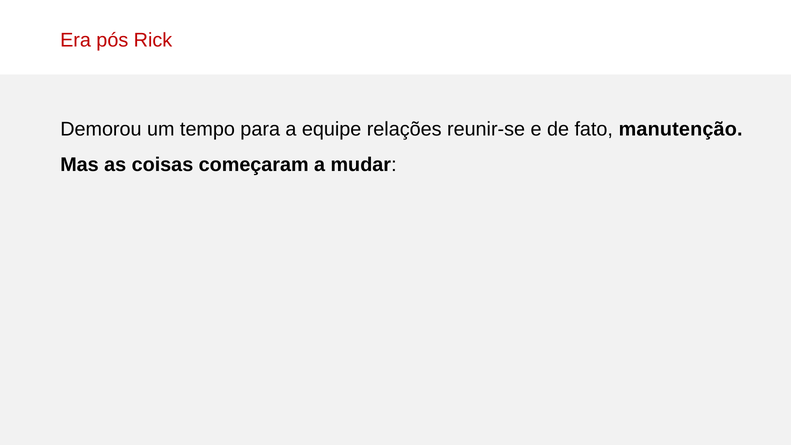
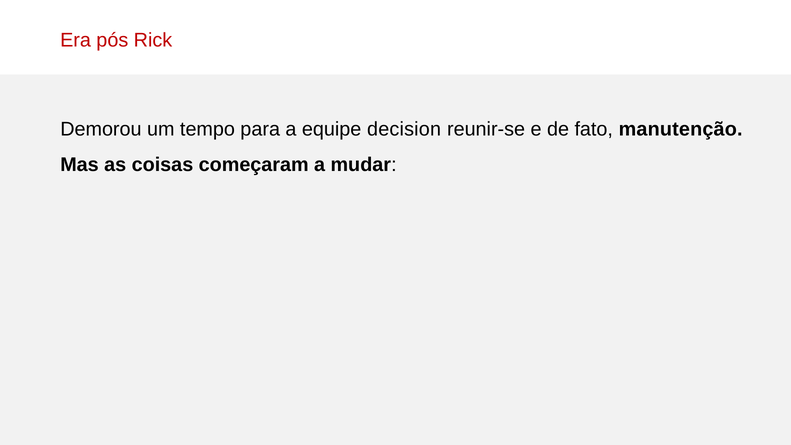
relações: relações -> decision (404, 129)
